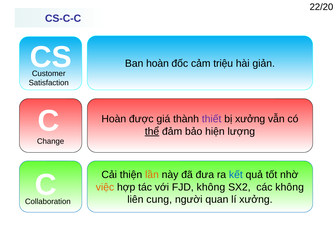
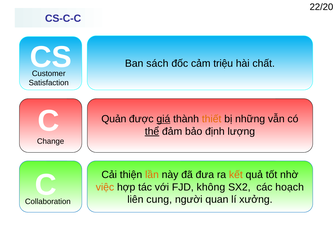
Ban hoàn: hoàn -> sách (157, 63)
giản: giản -> chất (264, 63)
Hoàn: Hoàn -> Quản (114, 119)
giá underline: none -> present (163, 119)
thiết colour: purple -> orange (212, 119)
bị xưởng: xưởng -> những (250, 119)
hiện: hiện -> định (215, 131)
kết colour: blue -> orange (236, 174)
các không: không -> hoạch (290, 187)
